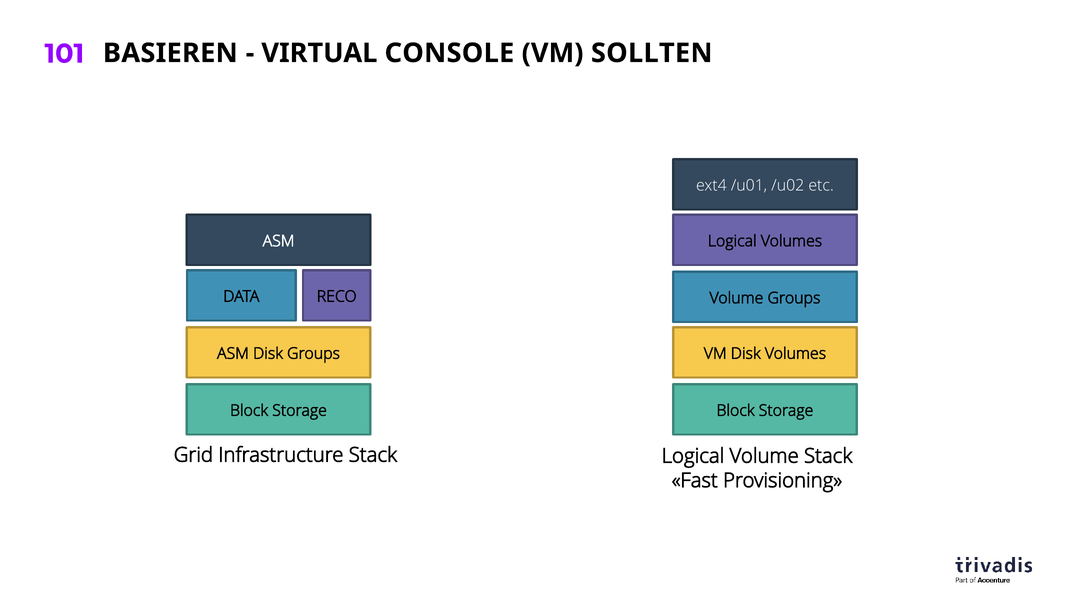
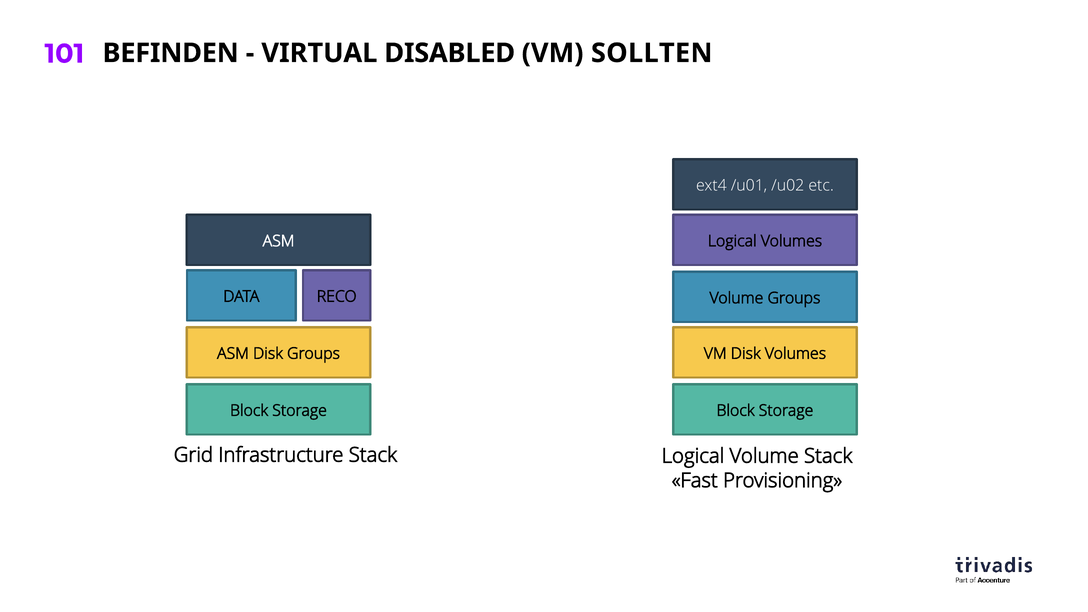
BASIEREN: BASIEREN -> BEFINDEN (171, 53)
CONSOLE: CONSOLE -> DISABLED (450, 53)
